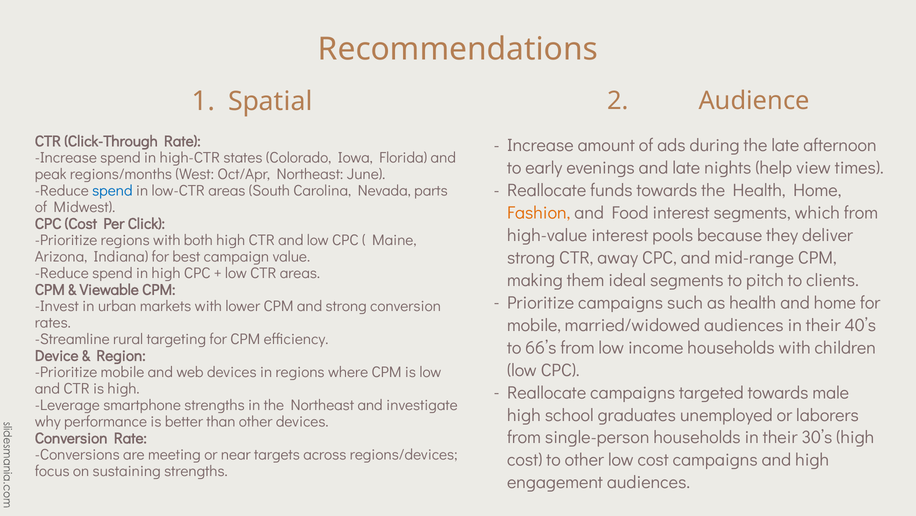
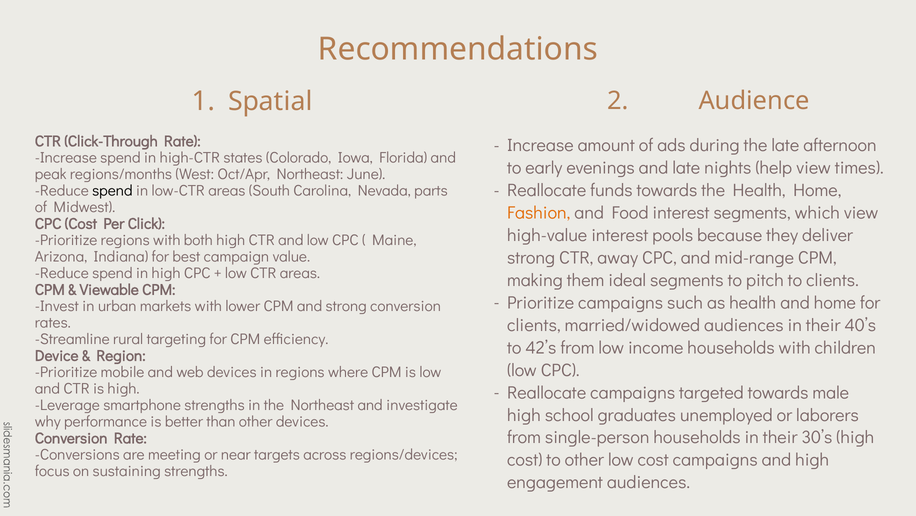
spend colour: blue -> black (112, 190)
which from: from -> view (861, 213)
mobile: mobile -> clients (534, 325)
66’s: 66’s -> 42’s (541, 347)
